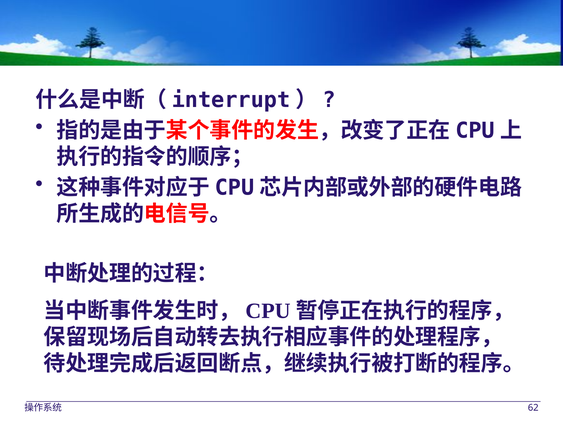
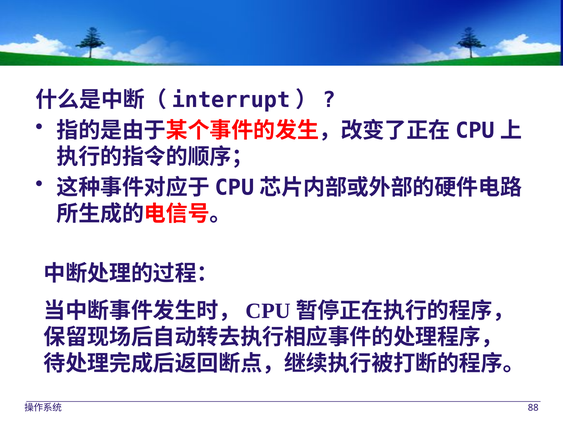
62: 62 -> 88 (533, 408)
